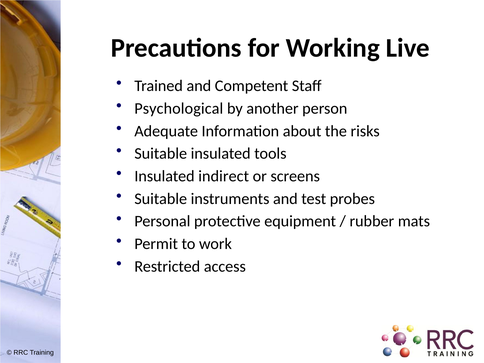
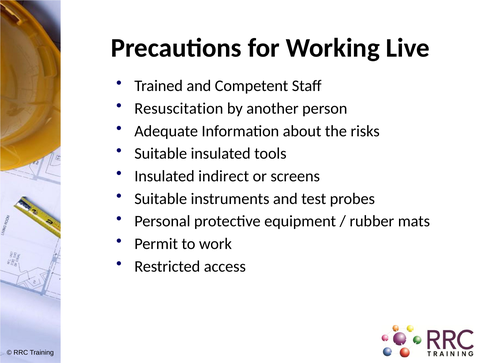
Psychological: Psychological -> Resuscitation (179, 108)
